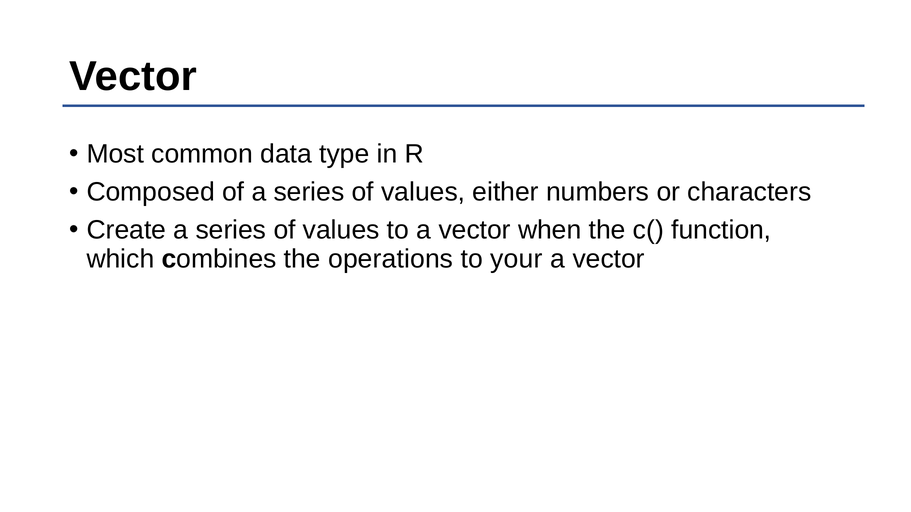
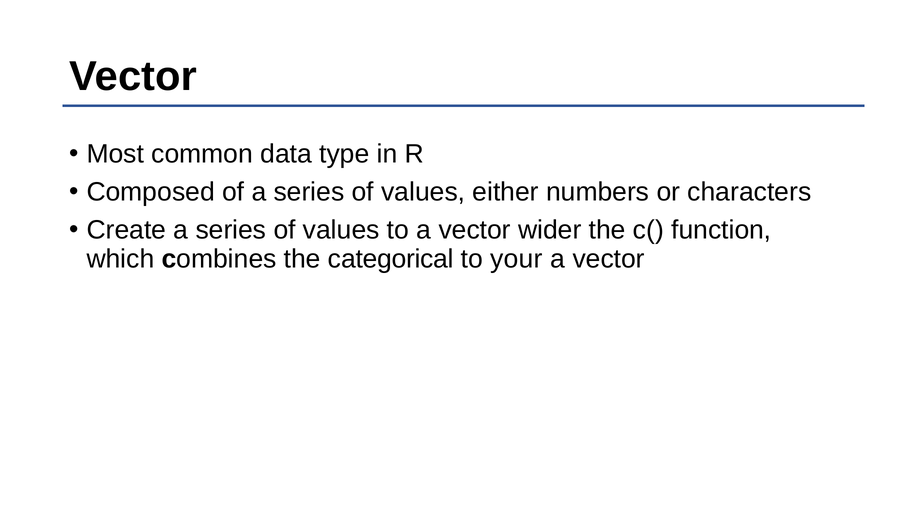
when: when -> wider (550, 230)
operations: operations -> categorical (391, 259)
